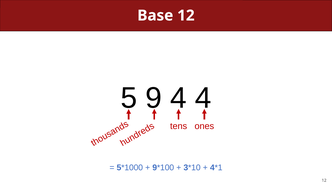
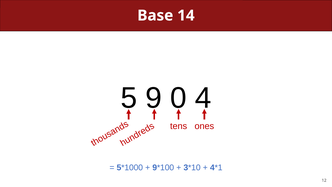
Base 12: 12 -> 14 (186, 15)
9 4: 4 -> 0 (178, 98)
